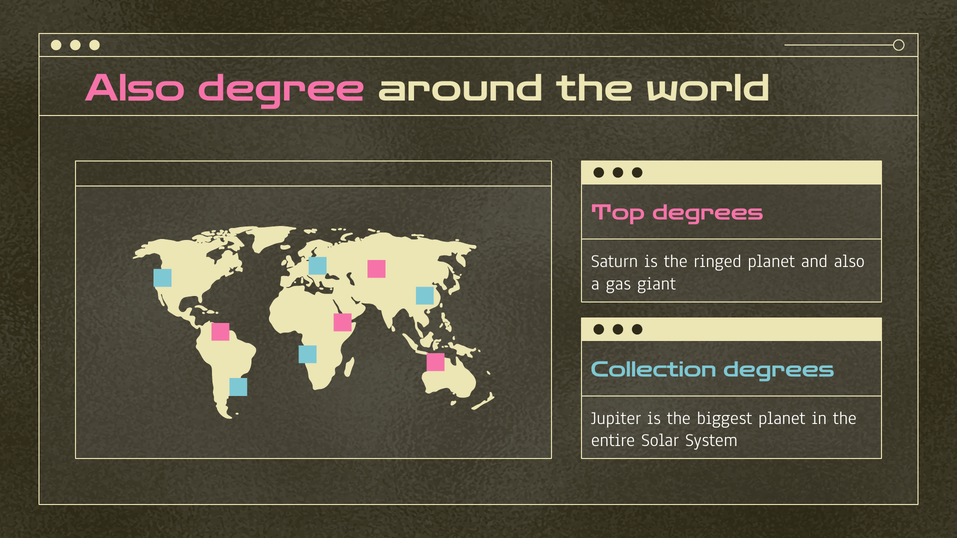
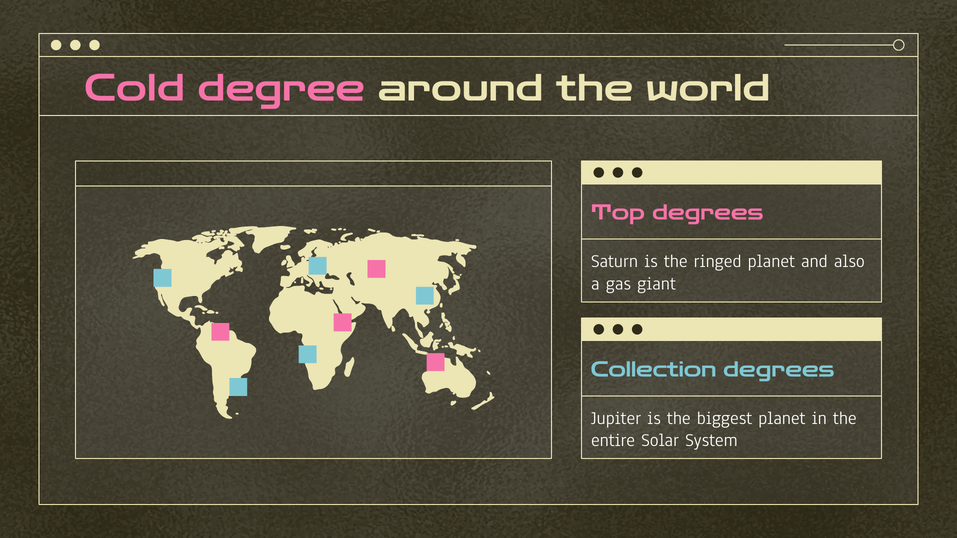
Also: Also -> Cold (135, 89)
